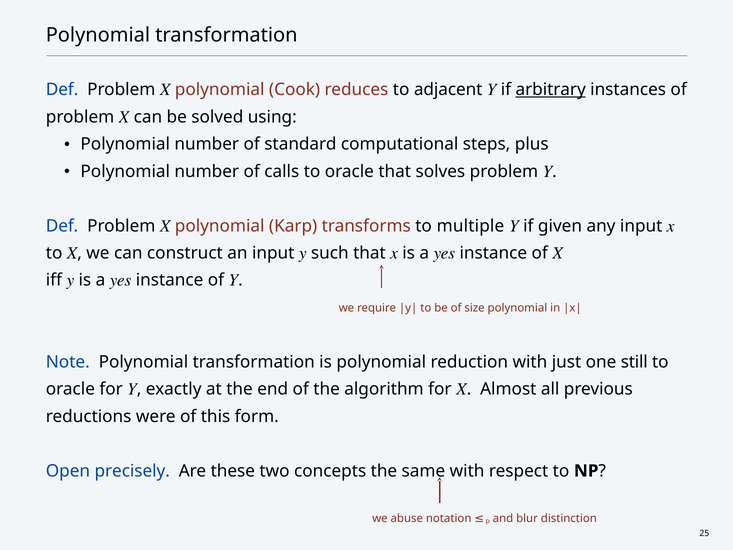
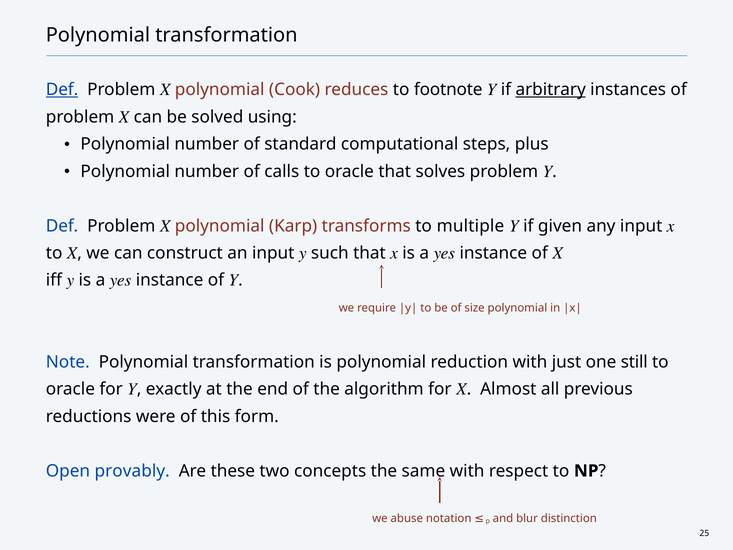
Def underline: none -> present (62, 90)
adjacent: adjacent -> footnote (448, 90)
precisely: precisely -> provably (132, 471)
